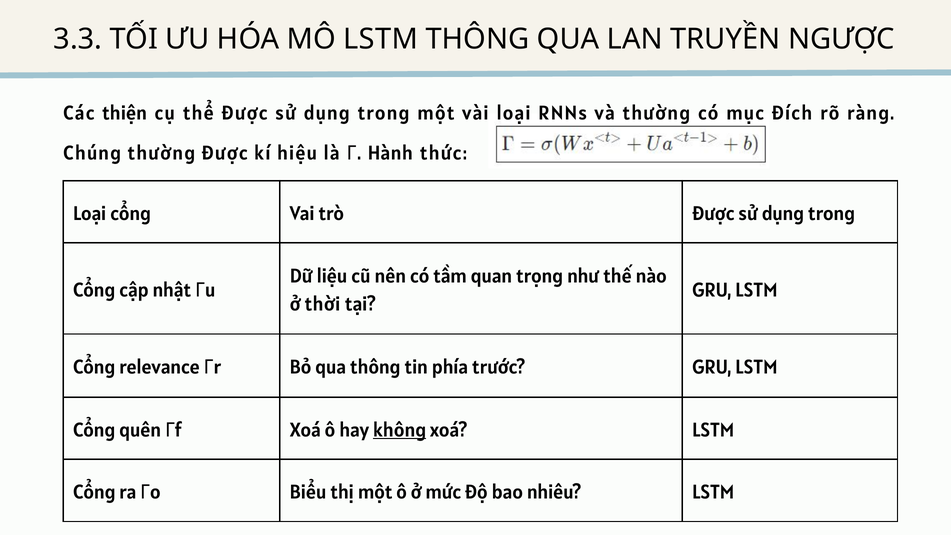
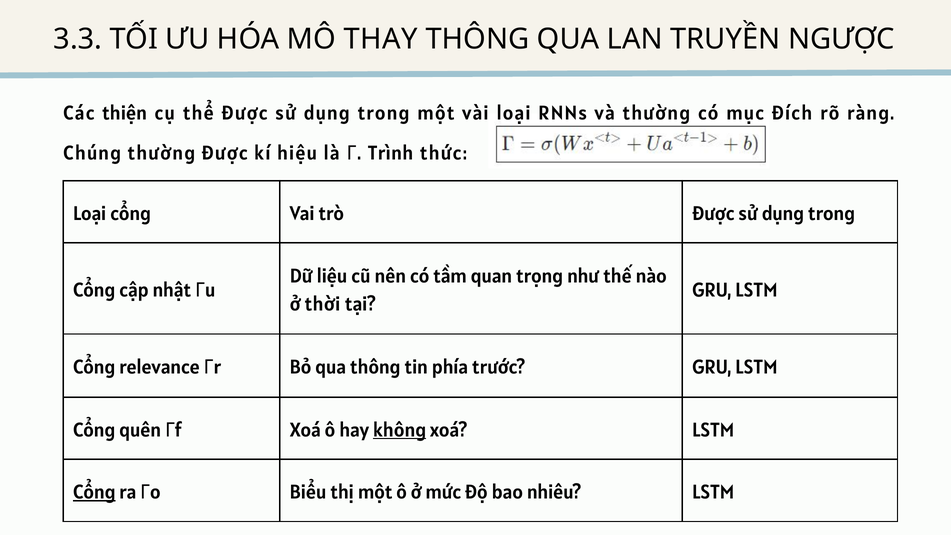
MÔ LSTM: LSTM -> THAY (381, 39)
Hành: Hành -> Trình (391, 153)
Cổng underline: none -> present (94, 492)
